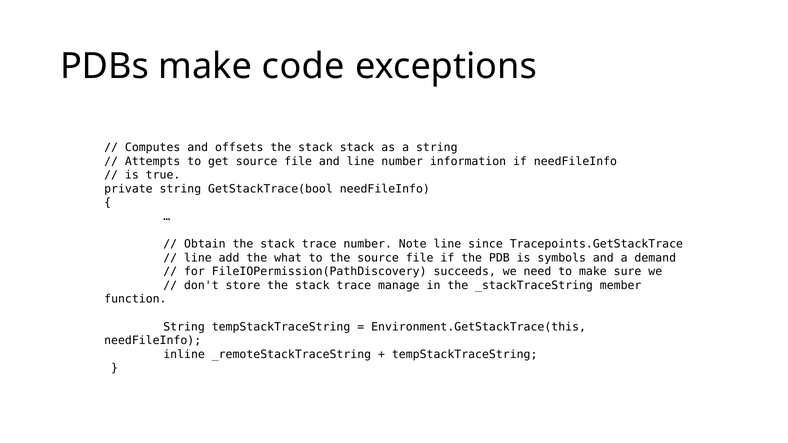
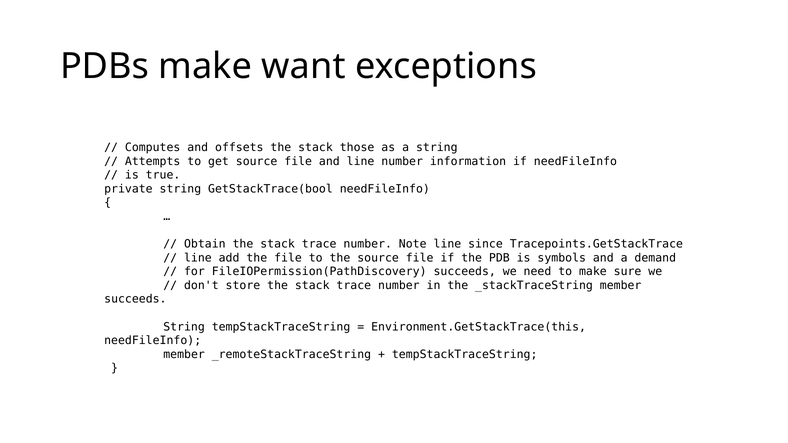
code: code -> want (304, 66)
stack stack: stack -> those (357, 148)
the what: what -> file (288, 258)
manage: manage -> number (399, 286)
function: function -> succeeds (135, 299)
inline: inline -> member (184, 355)
